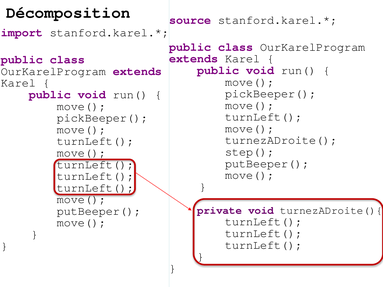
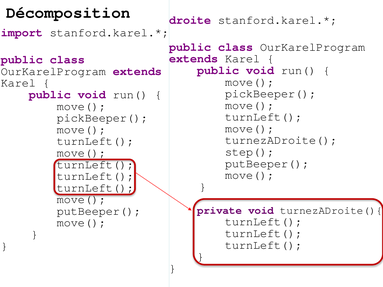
source: source -> droite (190, 20)
